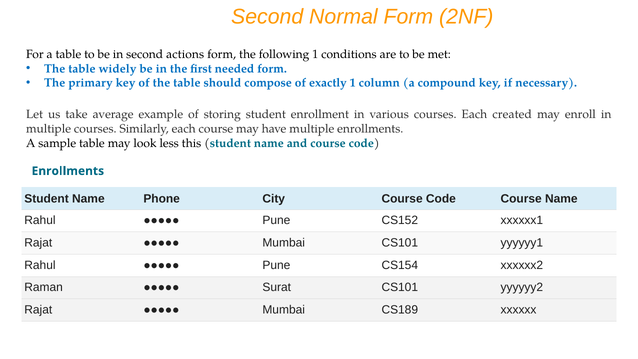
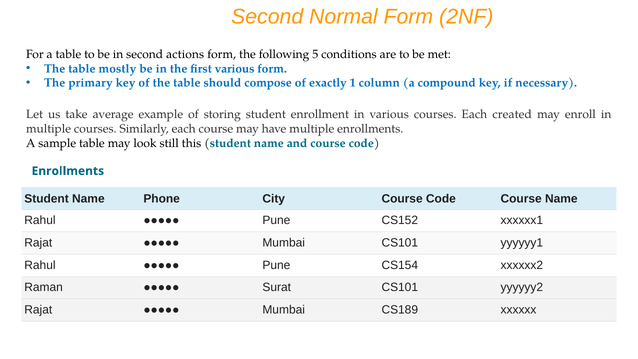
following 1: 1 -> 5 (315, 54)
widely: widely -> mostly (117, 69)
first needed: needed -> various (235, 69)
less: less -> still (169, 143)
